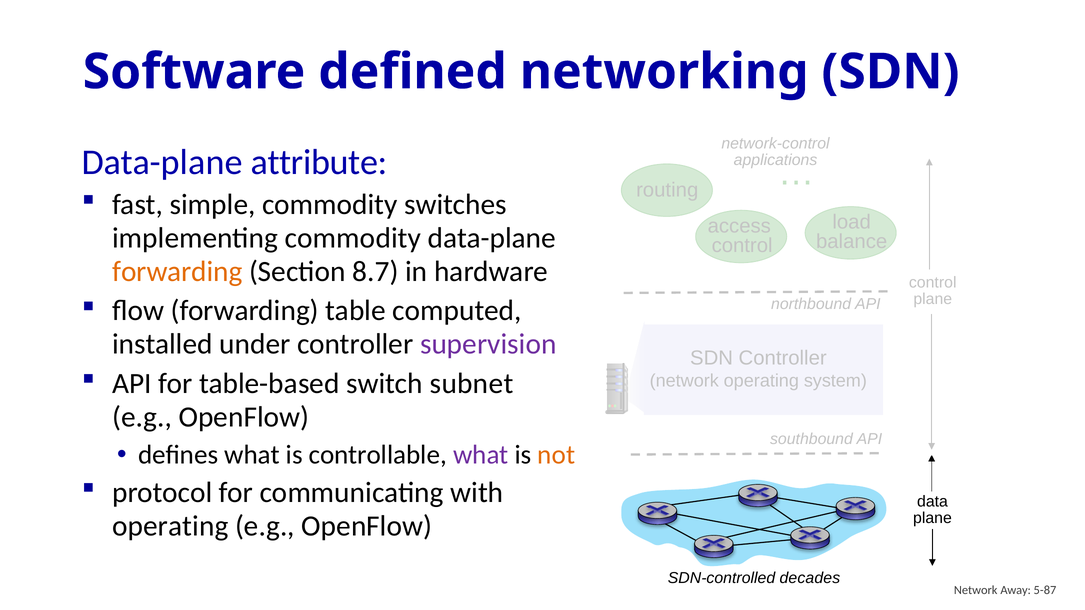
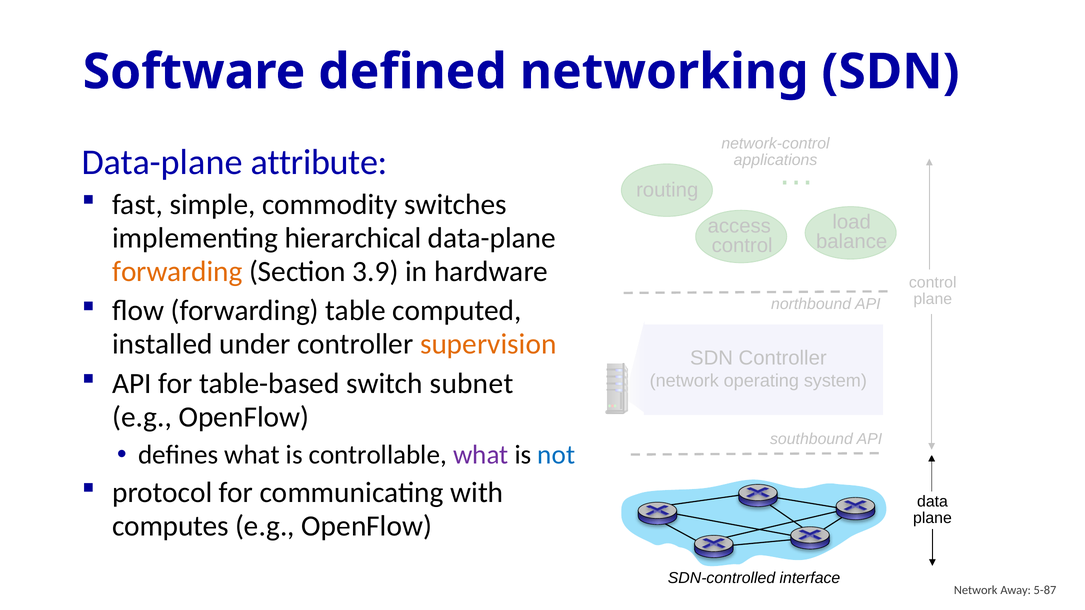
implementing commodity: commodity -> hierarchical (353, 238)
8.7: 8.7 -> 3.9 (375, 272)
supervision colour: purple -> orange (488, 344)
not colour: orange -> blue (556, 455)
operating: operating -> computes (170, 526)
decades: decades -> interface (810, 578)
